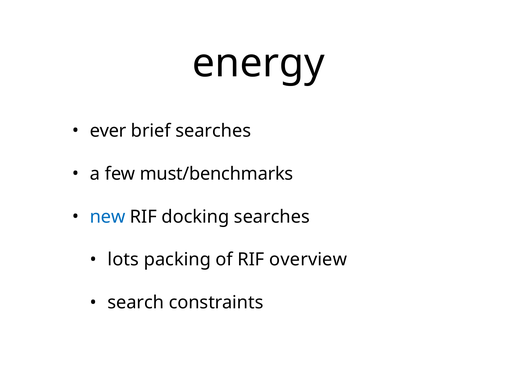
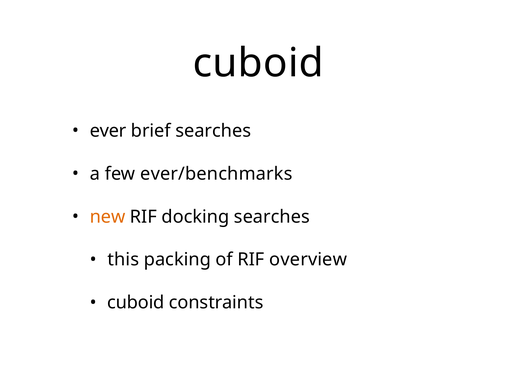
energy: energy -> cuboid (258, 63)
must/benchmarks: must/benchmarks -> ever/benchmarks (216, 174)
new colour: blue -> orange (108, 217)
lots: lots -> this (123, 260)
search: search -> cuboid (136, 303)
